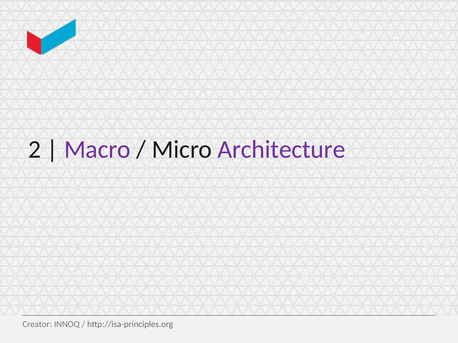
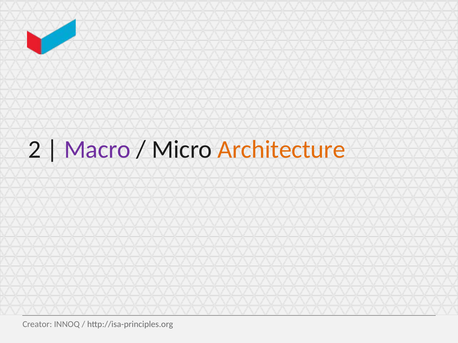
Architecture colour: purple -> orange (281, 150)
